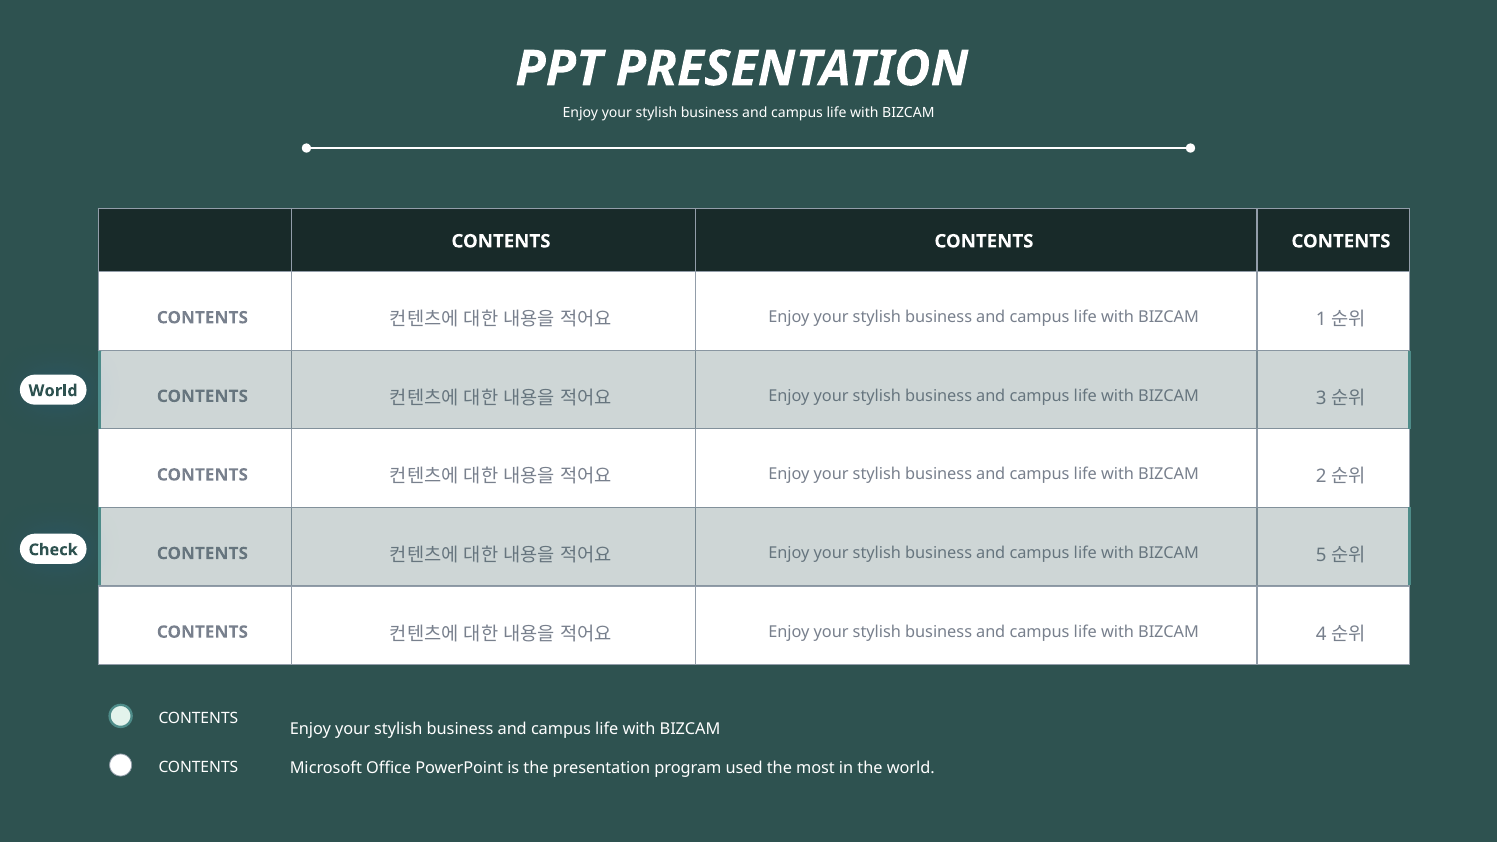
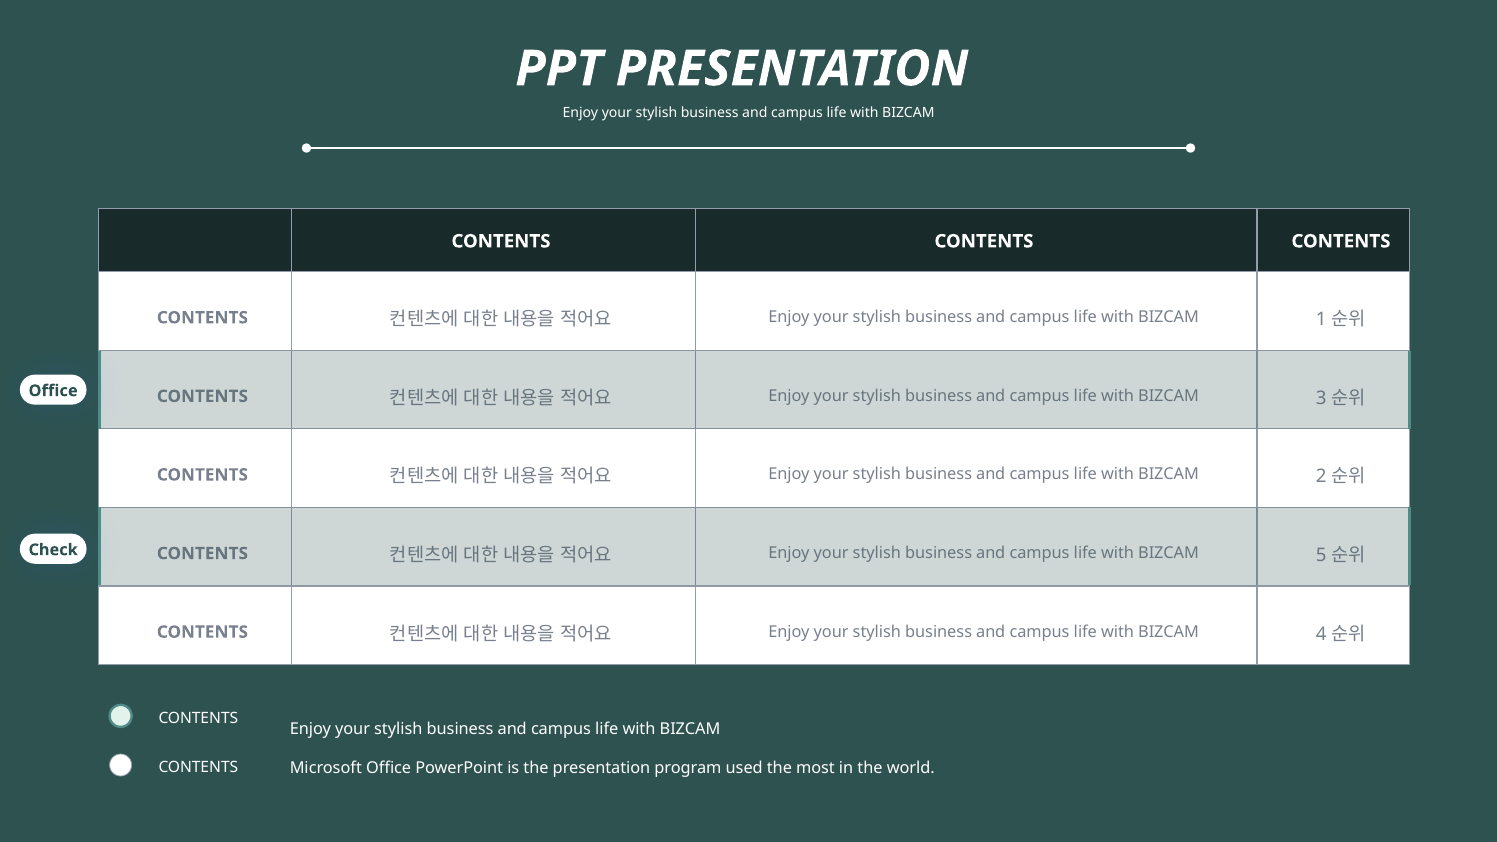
World: World -> Office (53, 391)
